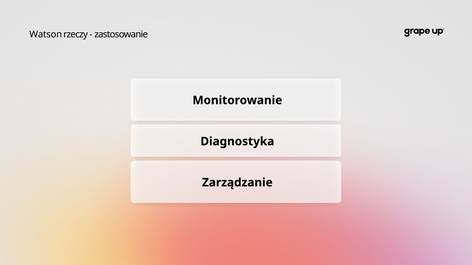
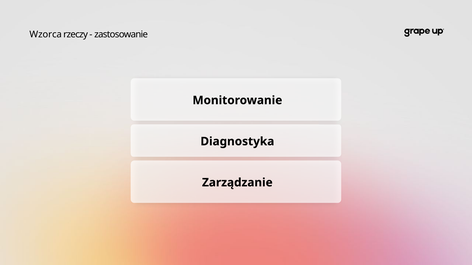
Watson: Watson -> Wzorca (46, 35)
